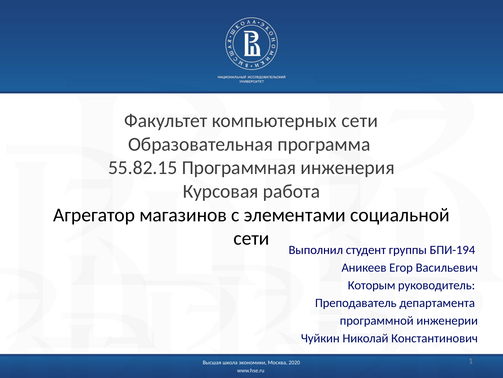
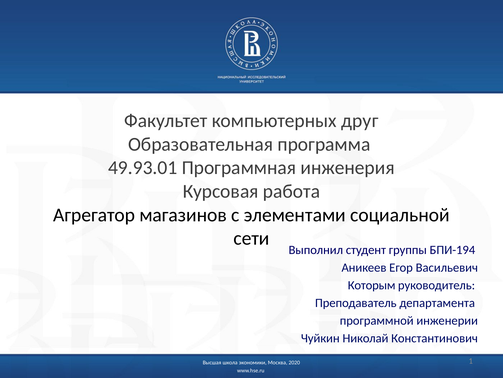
компьютерных сети: сети -> друг (360, 121)
55.82.15: 55.82.15 -> 49.93.01 (143, 167)
